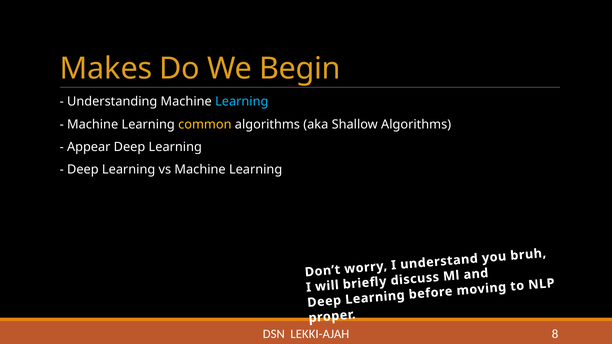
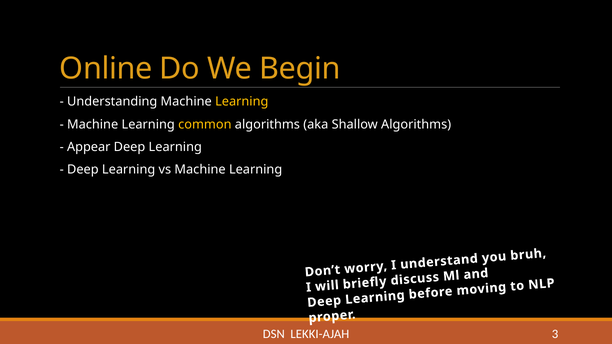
Makes: Makes -> Online (106, 69)
Learning colour: light blue -> yellow (242, 102)
8: 8 -> 3 (555, 334)
